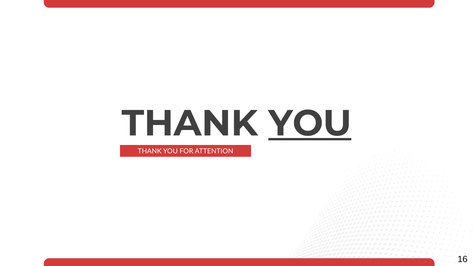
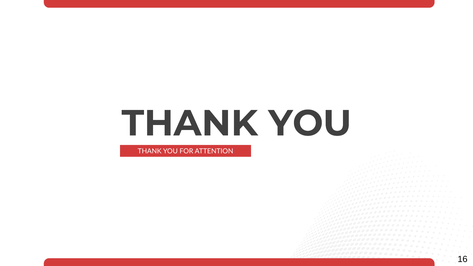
YOU underline: present -> none (310, 123)
